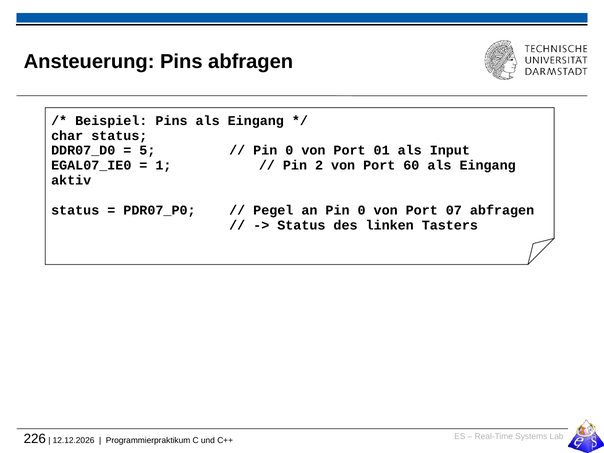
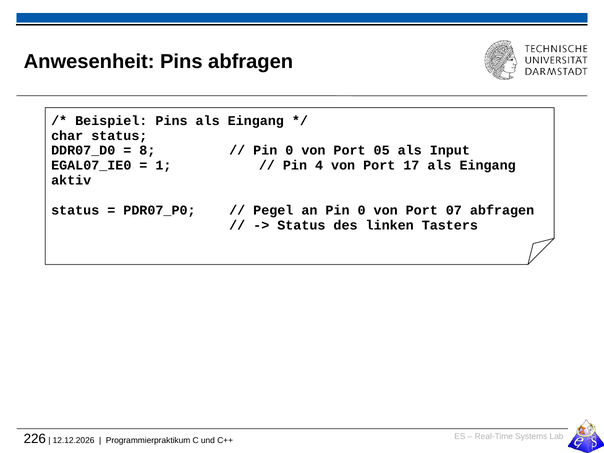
Ansteuerung: Ansteuerung -> Anwesenheit (89, 61)
5: 5 -> 8 (147, 151)
01: 01 -> 05 (382, 151)
2: 2 -> 4 (319, 166)
60: 60 -> 17 (411, 166)
